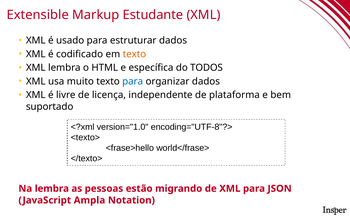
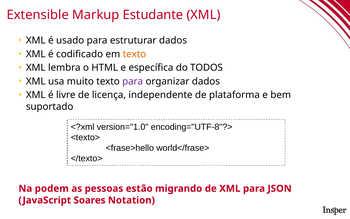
para colour: blue -> purple (133, 81)
Na lembra: lembra -> podem (52, 188)
Ampla: Ampla -> Soares (90, 200)
